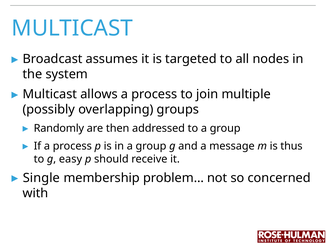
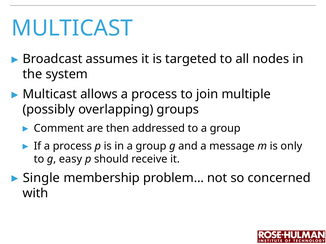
Randomly: Randomly -> Comment (59, 129)
thus: thus -> only (291, 146)
